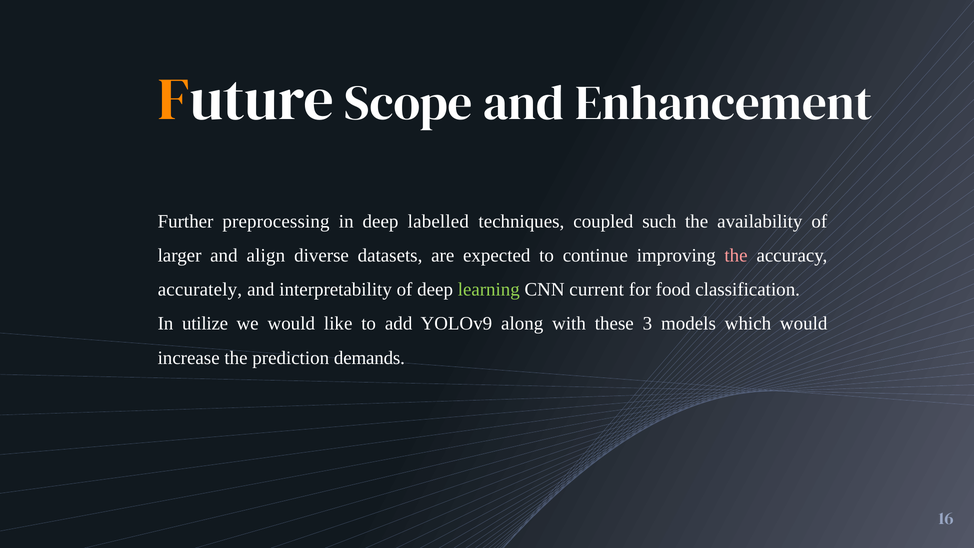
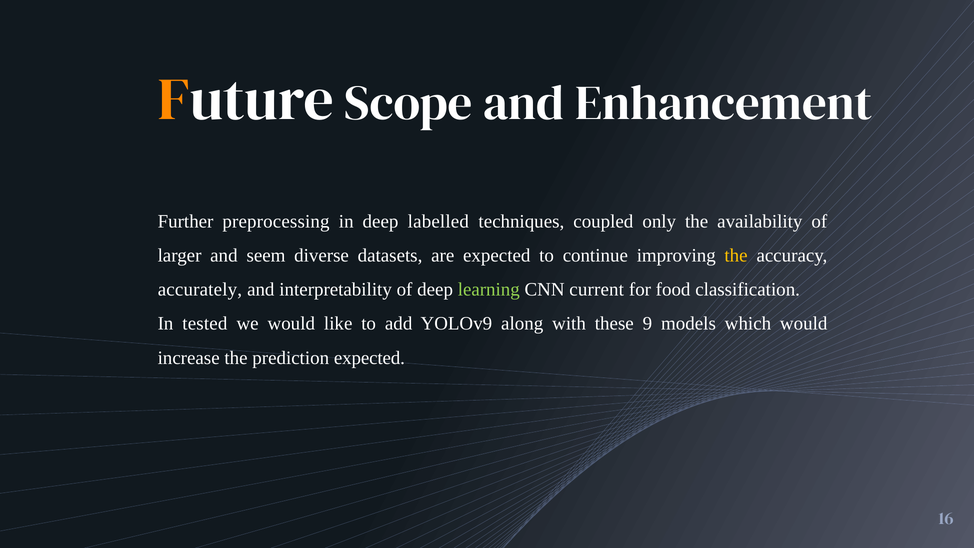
such: such -> only (659, 221)
align: align -> seem (266, 255)
the colour: pink -> yellow (736, 255)
utilize: utilize -> tested (205, 324)
3: 3 -> 9 (647, 324)
prediction demands: demands -> expected (369, 358)
